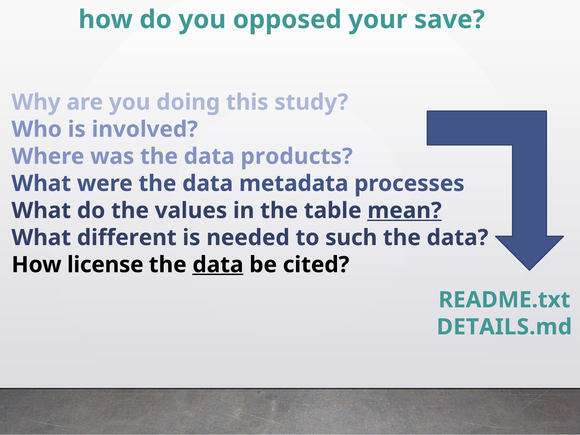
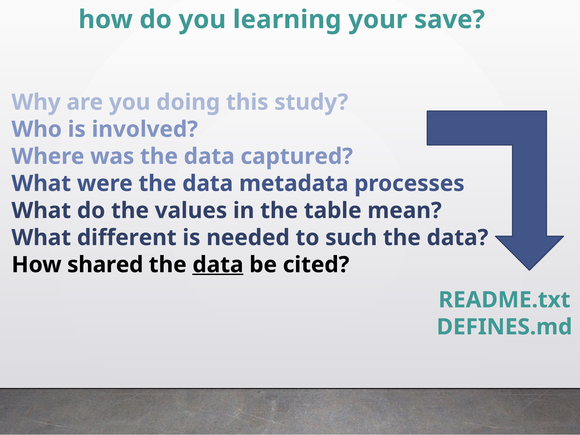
opposed: opposed -> learning (287, 20)
products: products -> captured (297, 156)
mean underline: present -> none (405, 211)
license: license -> shared (105, 265)
DETAILS.md: DETAILS.md -> DEFINES.md (504, 327)
